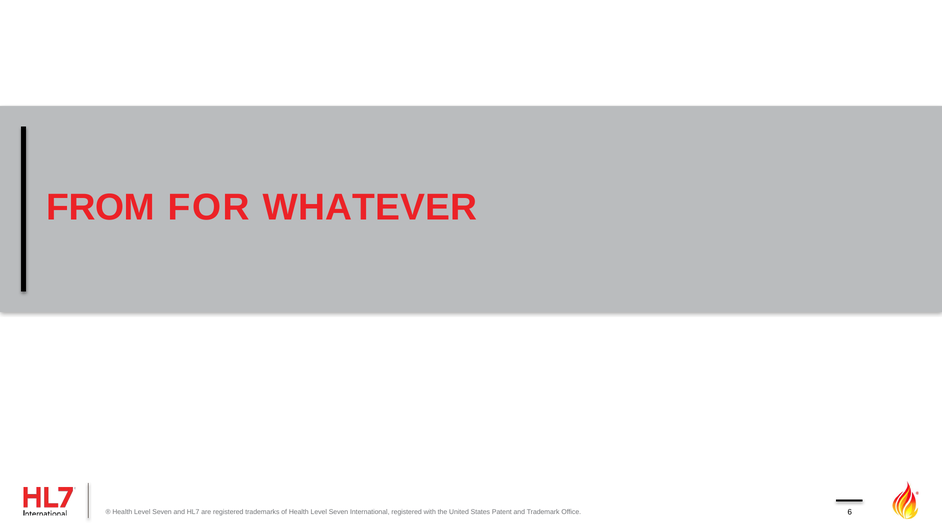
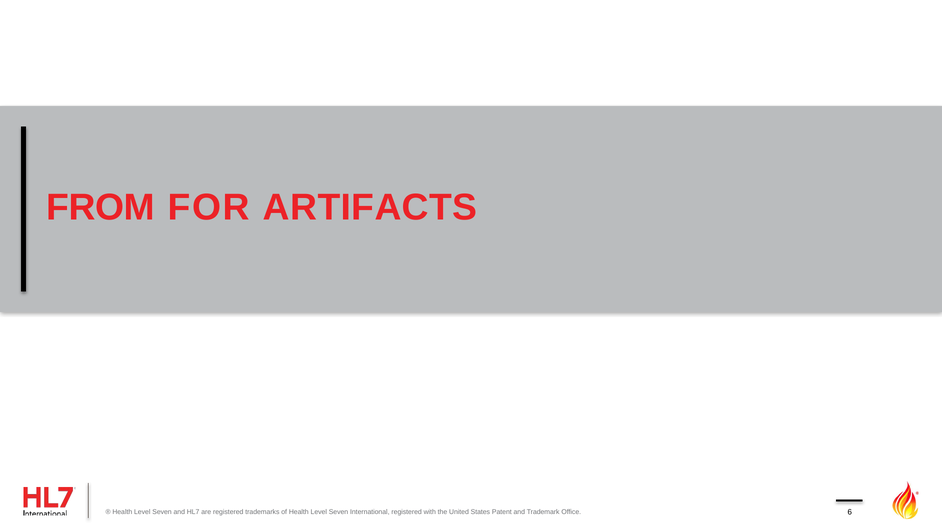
WHATEVER: WHATEVER -> ARTIFACTS (370, 207)
